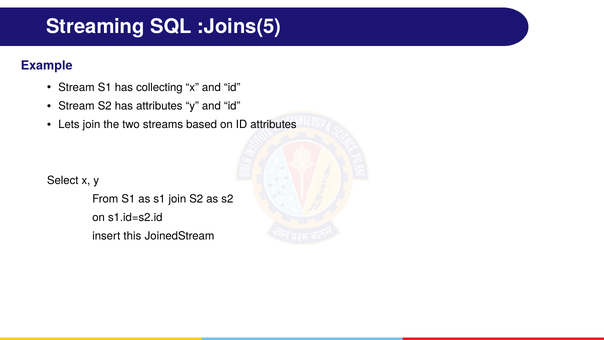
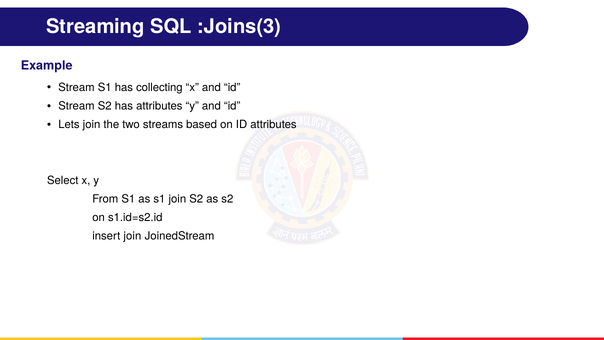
:Joins(5: :Joins(5 -> :Joins(3 (239, 27)
insert this: this -> join (132, 236)
